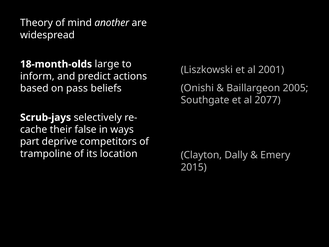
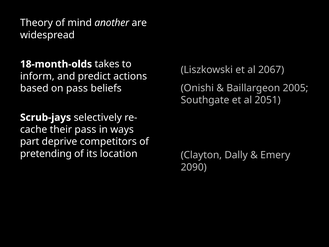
large: large -> takes (107, 64)
2001: 2001 -> 2067 (271, 70)
2077: 2077 -> 2051 (268, 100)
their false: false -> pass (85, 129)
trampoline: trampoline -> pretending (46, 154)
2015: 2015 -> 2090 (194, 167)
